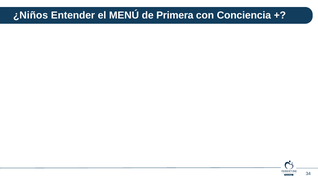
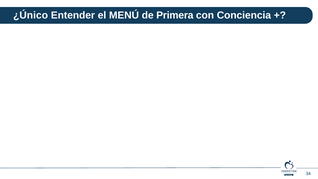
¿Niños: ¿Niños -> ¿Único (31, 15)
